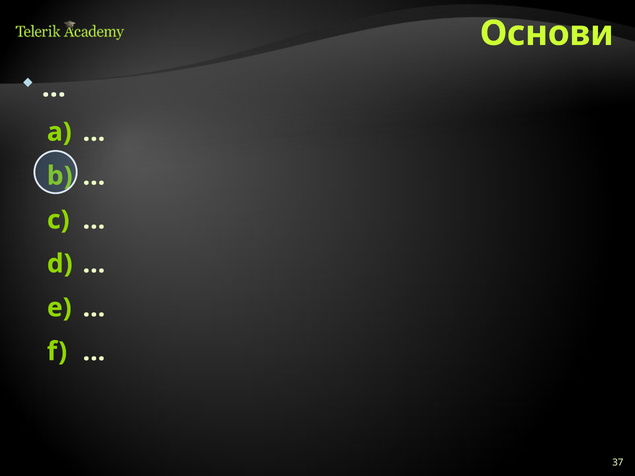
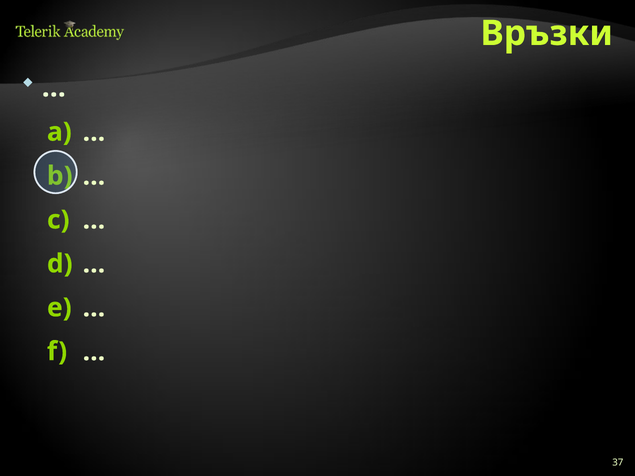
Основи: Основи -> Връзки (547, 33)
